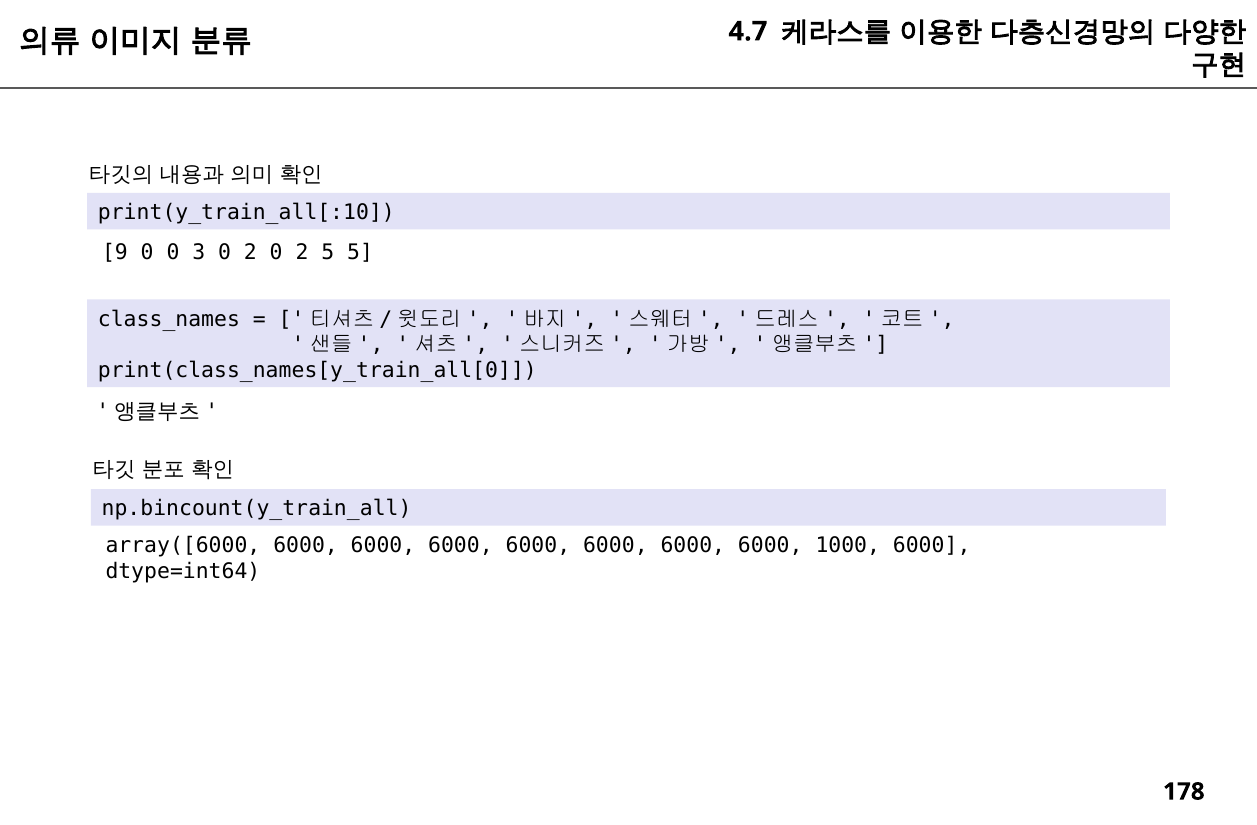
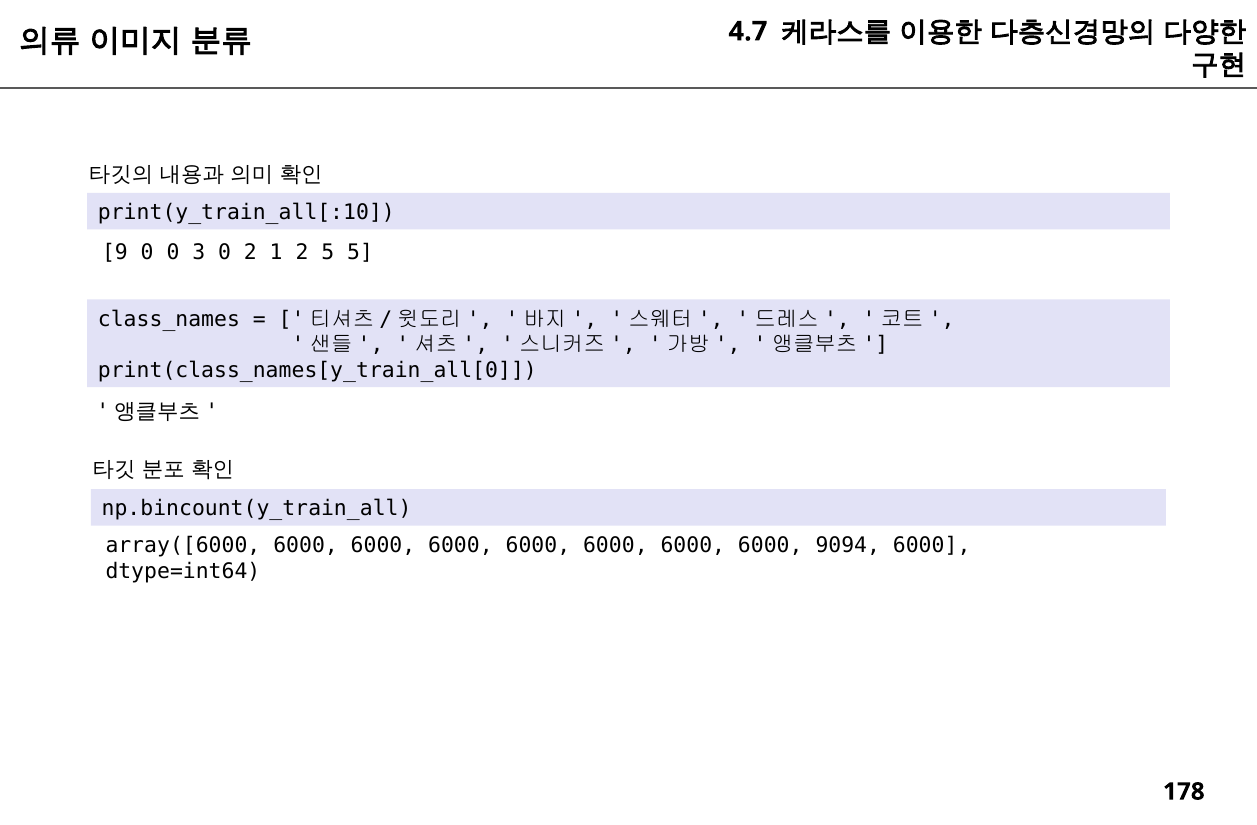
2 0: 0 -> 1 (276, 253)
1000: 1000 -> 9094 (848, 546)
